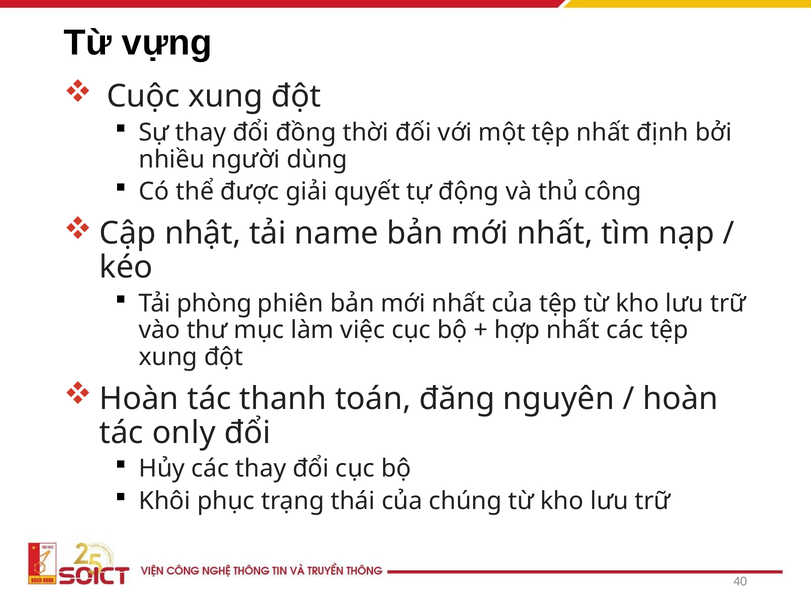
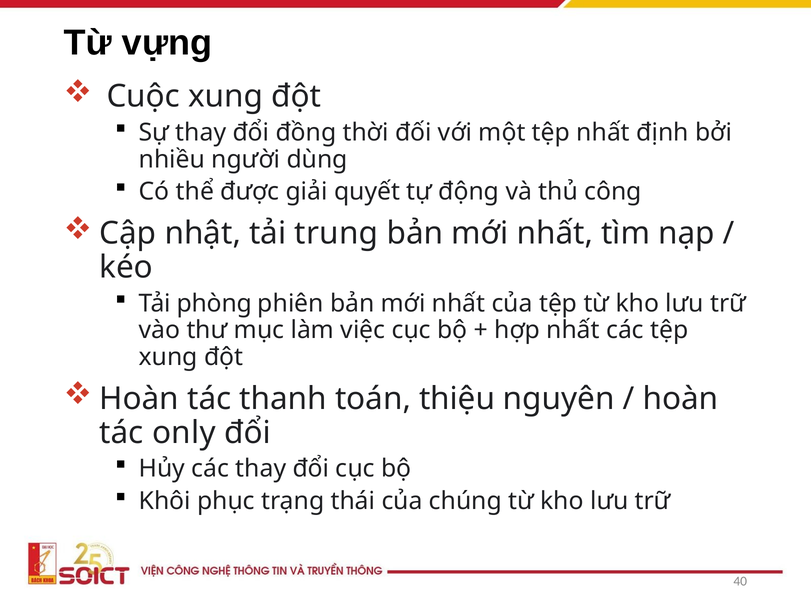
name: name -> trung (336, 233)
đăng: đăng -> thiệu (457, 398)
